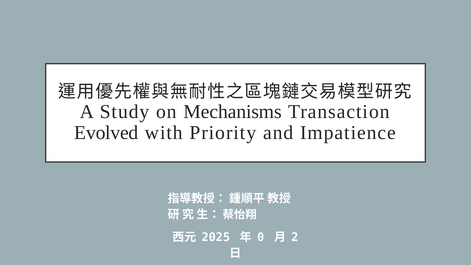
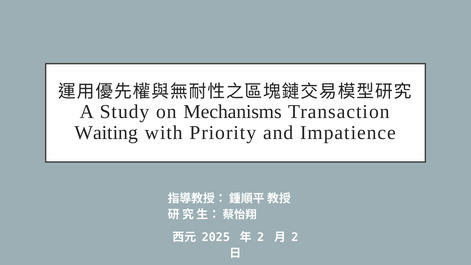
Evolved: Evolved -> Waiting (106, 133)
0: 0 -> 2 (261, 237)
